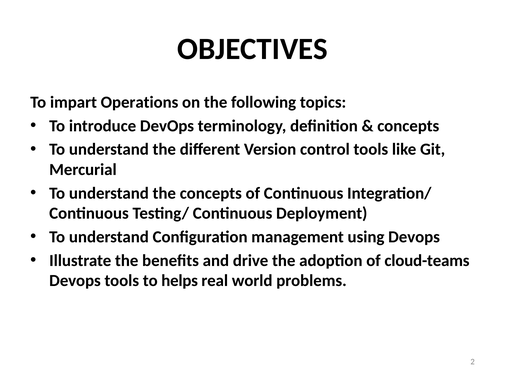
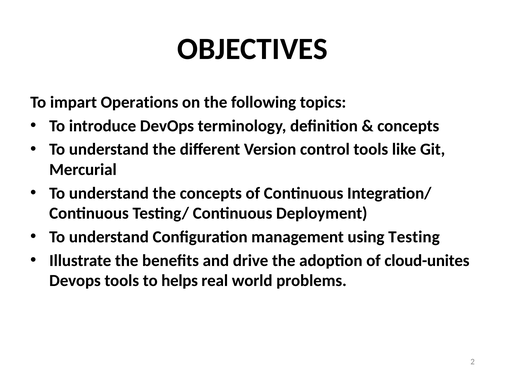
using Devops: Devops -> Testing (414, 237)
cloud-teams: cloud-teams -> cloud-unites (427, 260)
